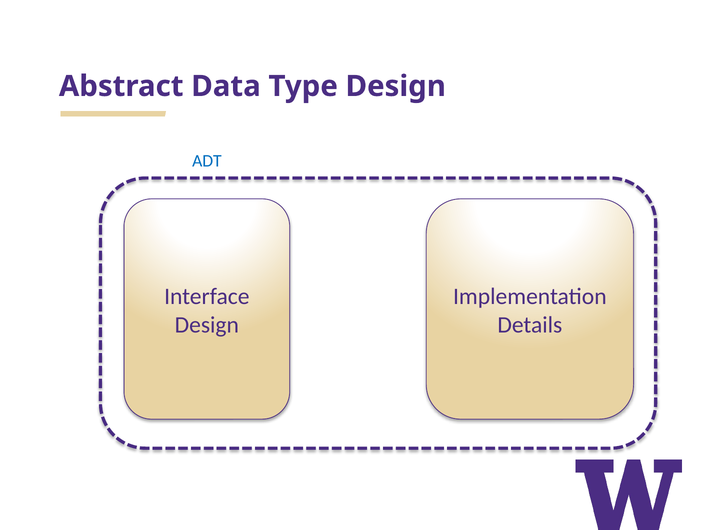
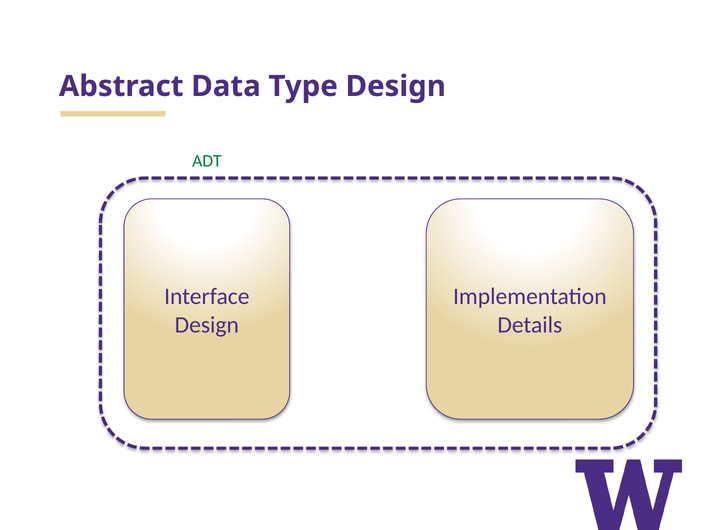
ADT colour: blue -> green (207, 161)
